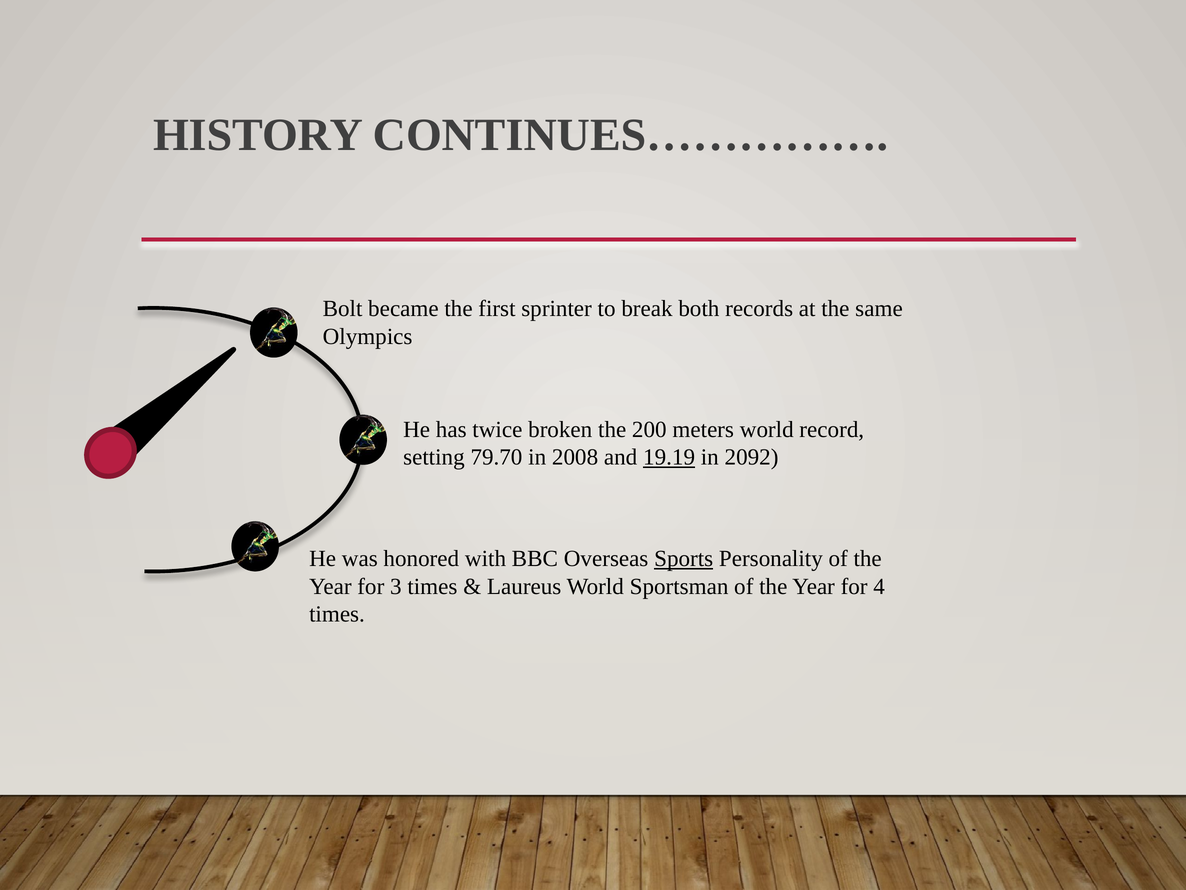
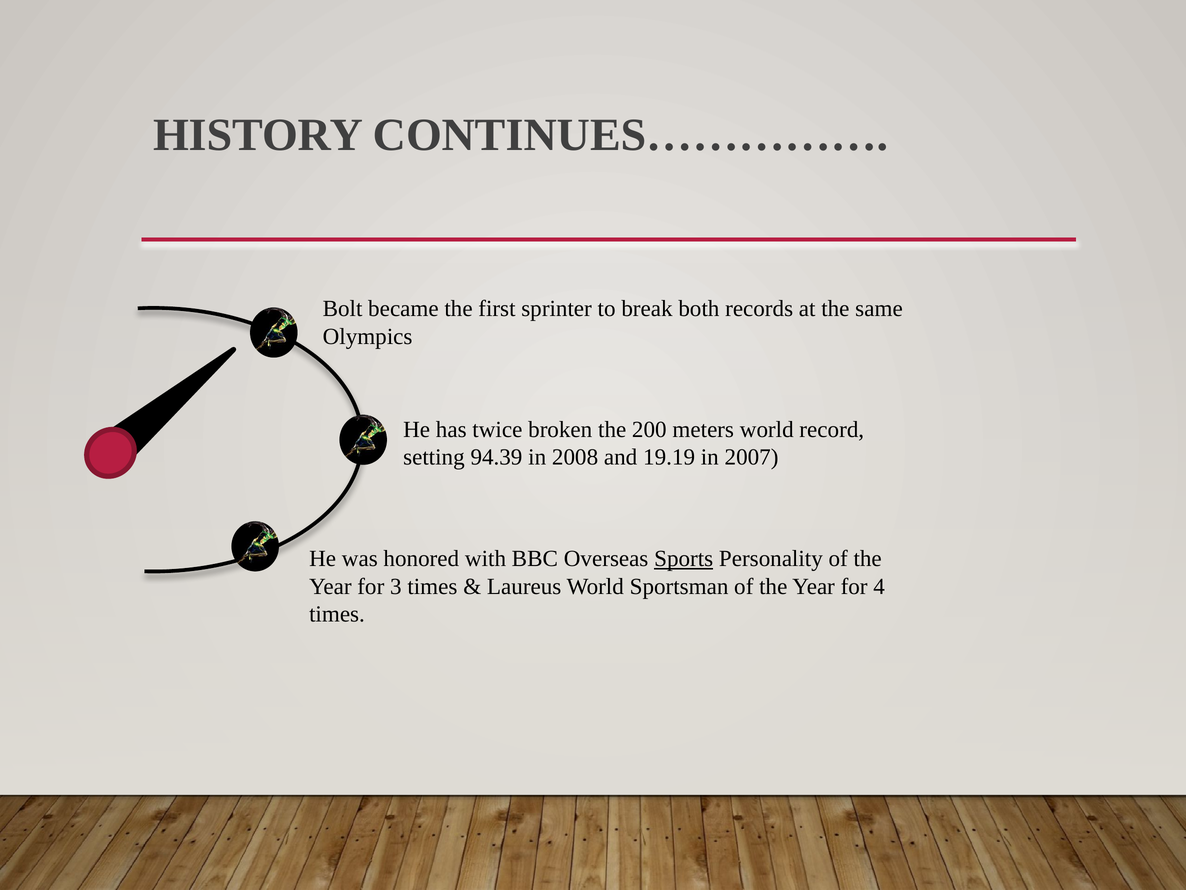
79.70: 79.70 -> 94.39 (496, 457)
19.19 underline: present -> none (669, 457)
2092: 2092 -> 2007 (752, 457)
